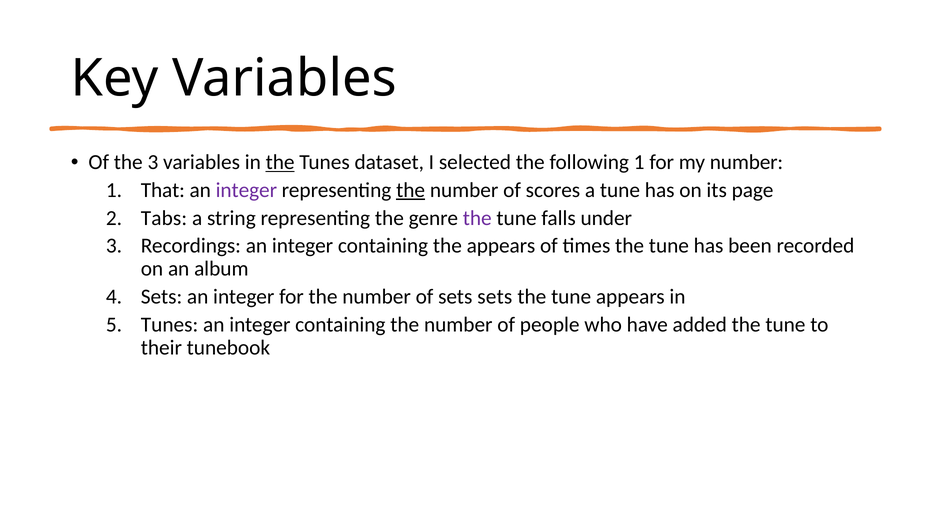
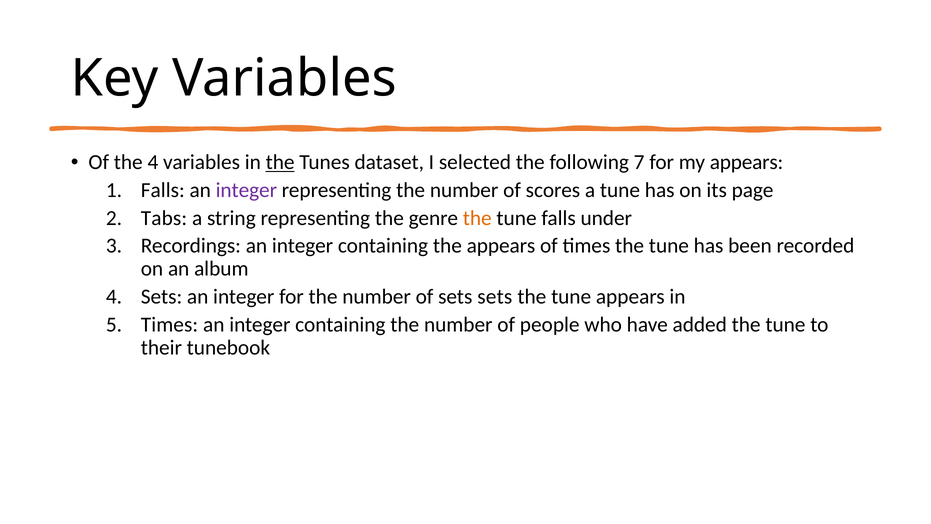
the 3: 3 -> 4 (153, 162)
following 1: 1 -> 7 (639, 162)
my number: number -> appears (747, 162)
That: That -> Falls (163, 190)
the underline: present -> none (411, 190)
the colour: purple -> orange (477, 218)
5 Tunes: Tunes -> Times (169, 324)
